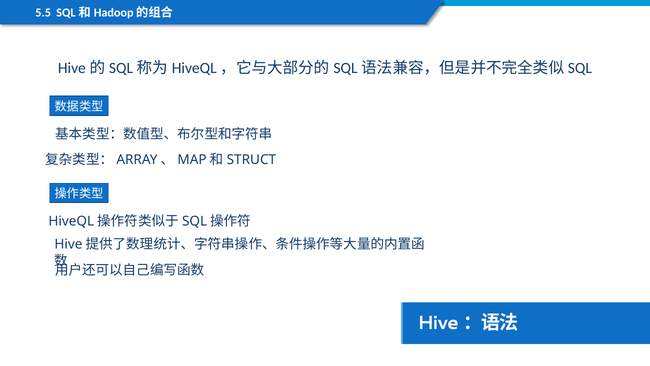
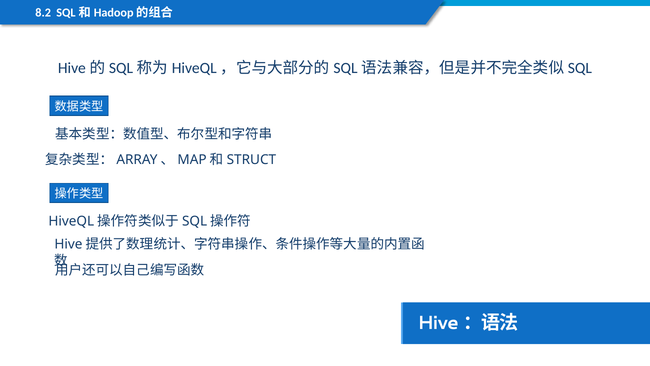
5.5: 5.5 -> 8.2 (43, 13)
